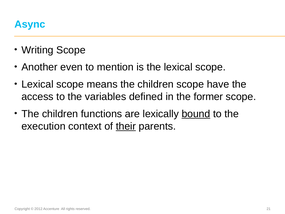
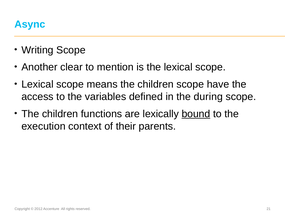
even: even -> clear (72, 67)
former: former -> during (208, 97)
their underline: present -> none (126, 126)
